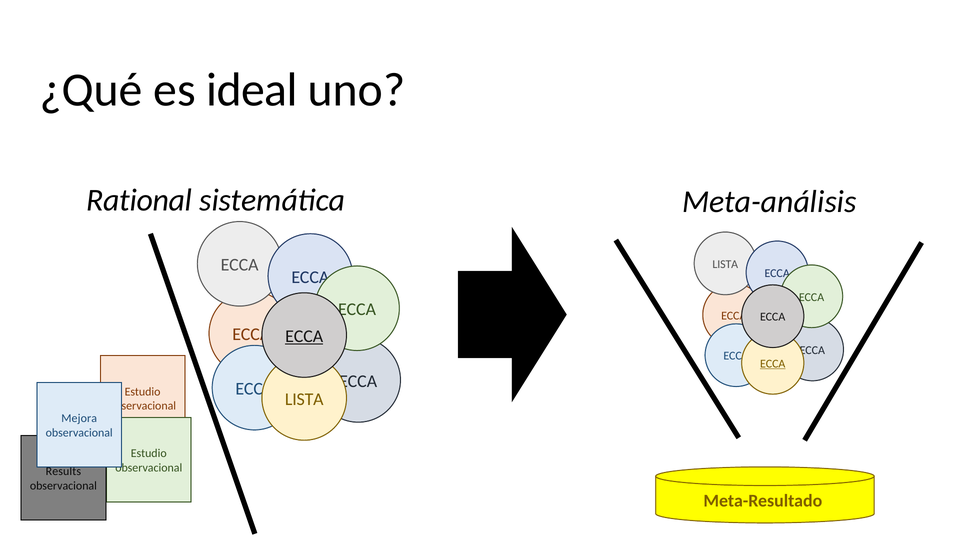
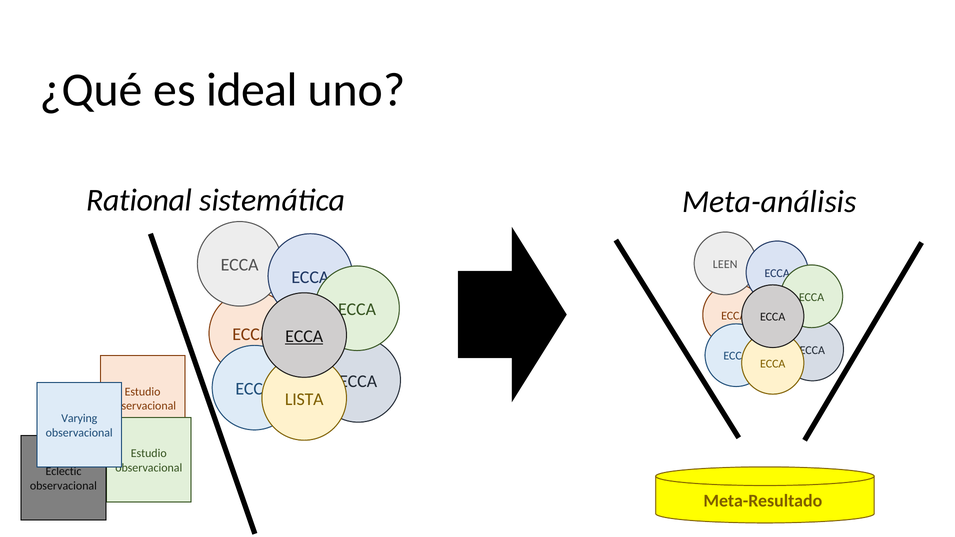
LISTA: LISTA -> LEEN (725, 264)
ECCA underline: present -> none (773, 364)
Mejora: Mejora -> Varying (79, 419)
Results: Results -> Eclectic (63, 471)
